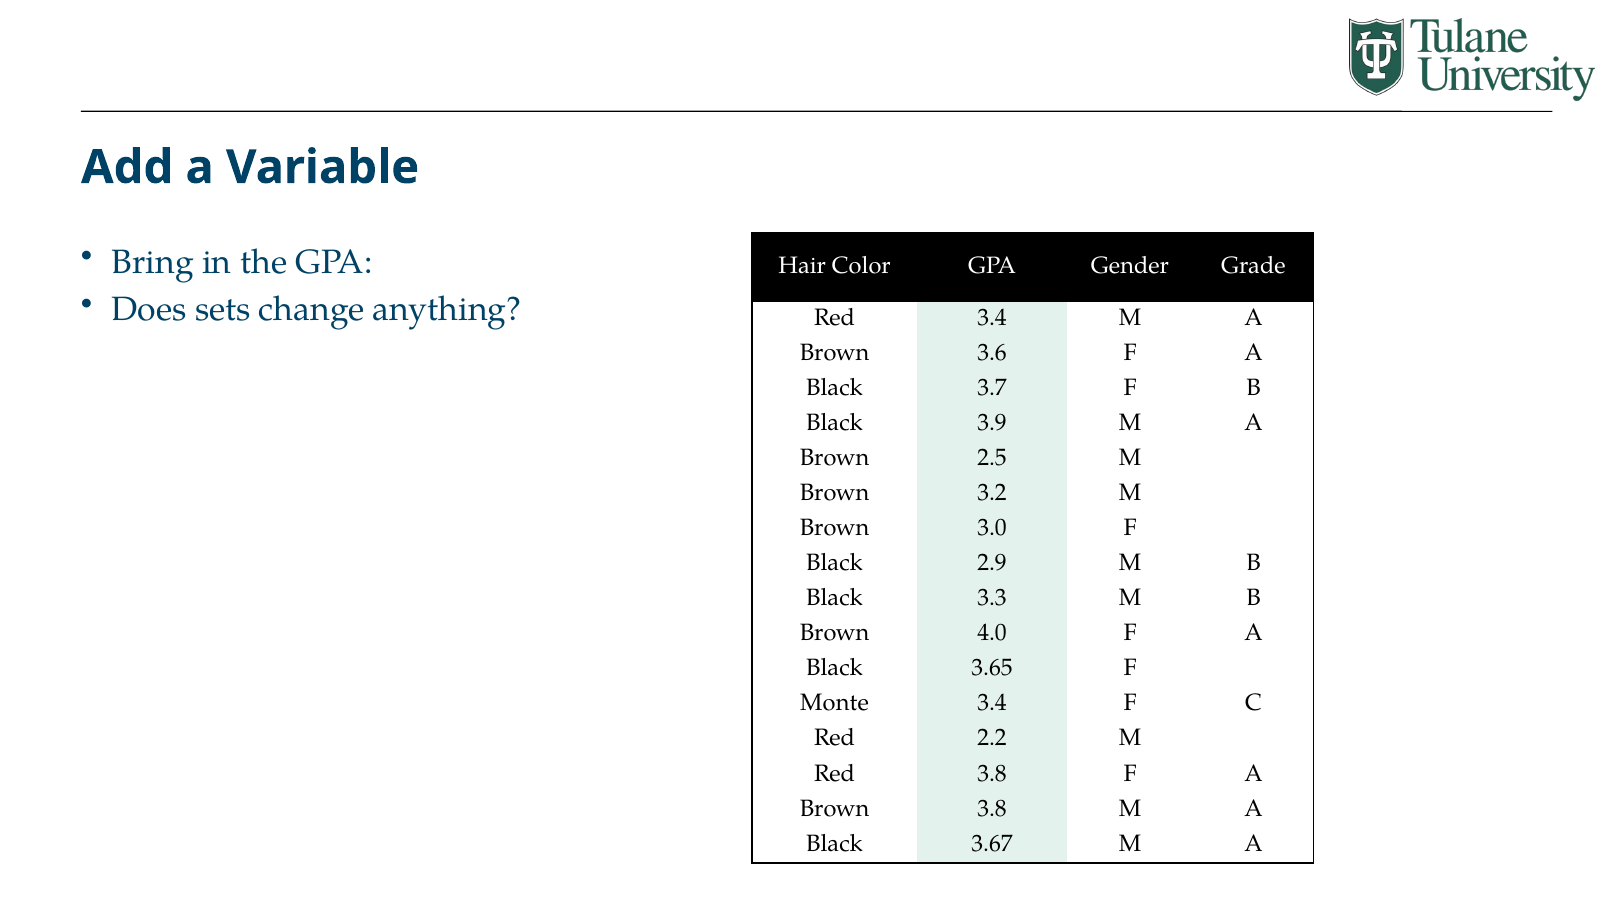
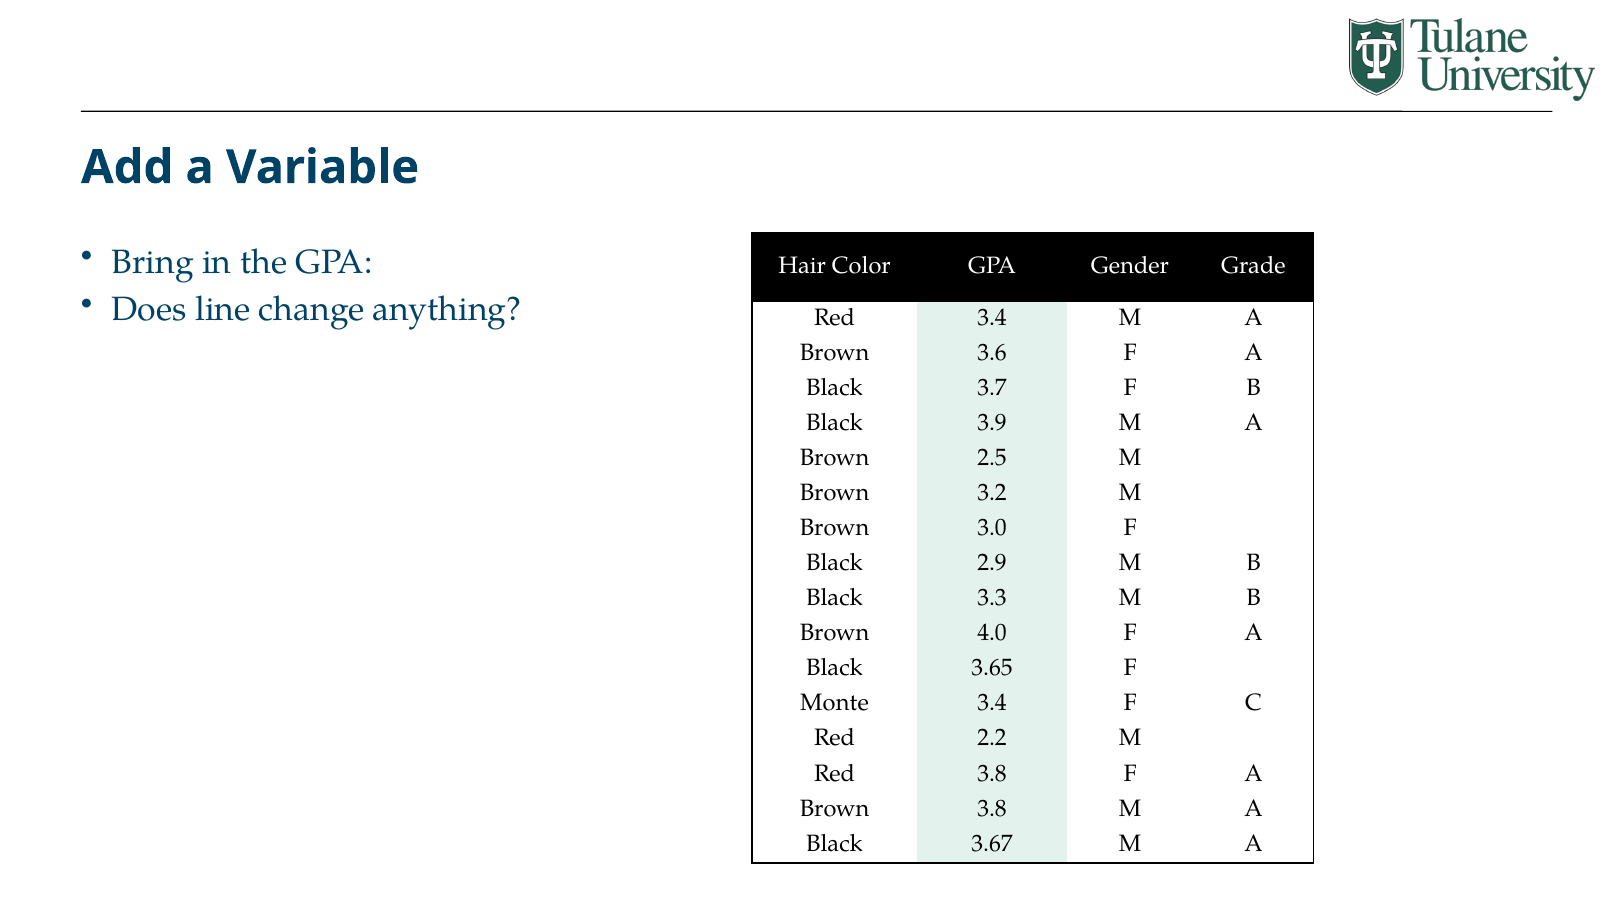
sets: sets -> line (223, 310)
